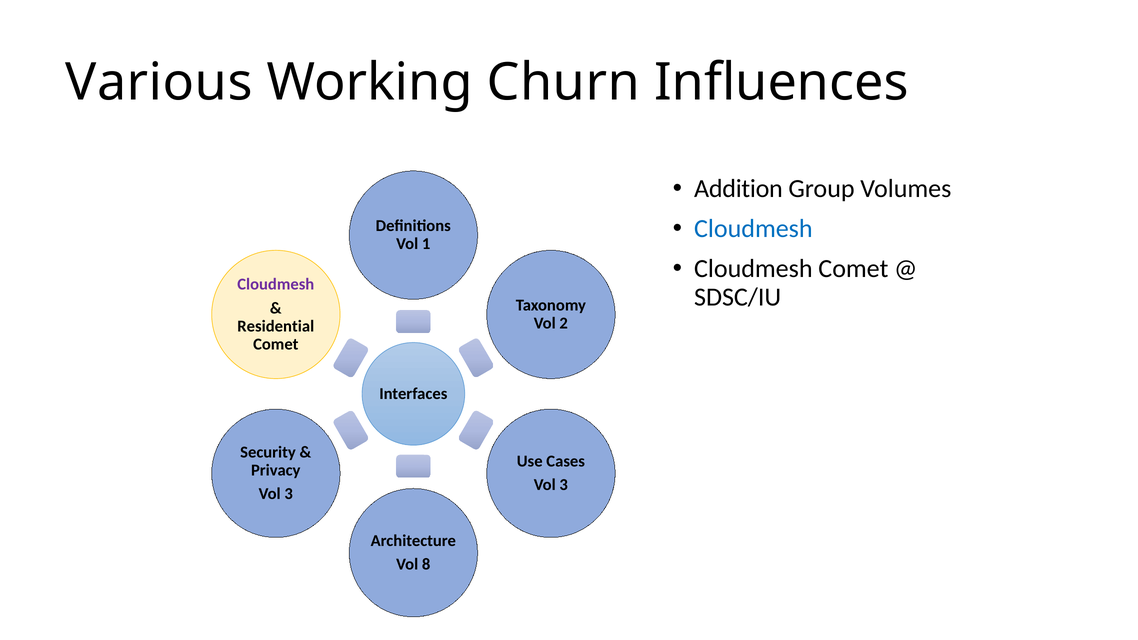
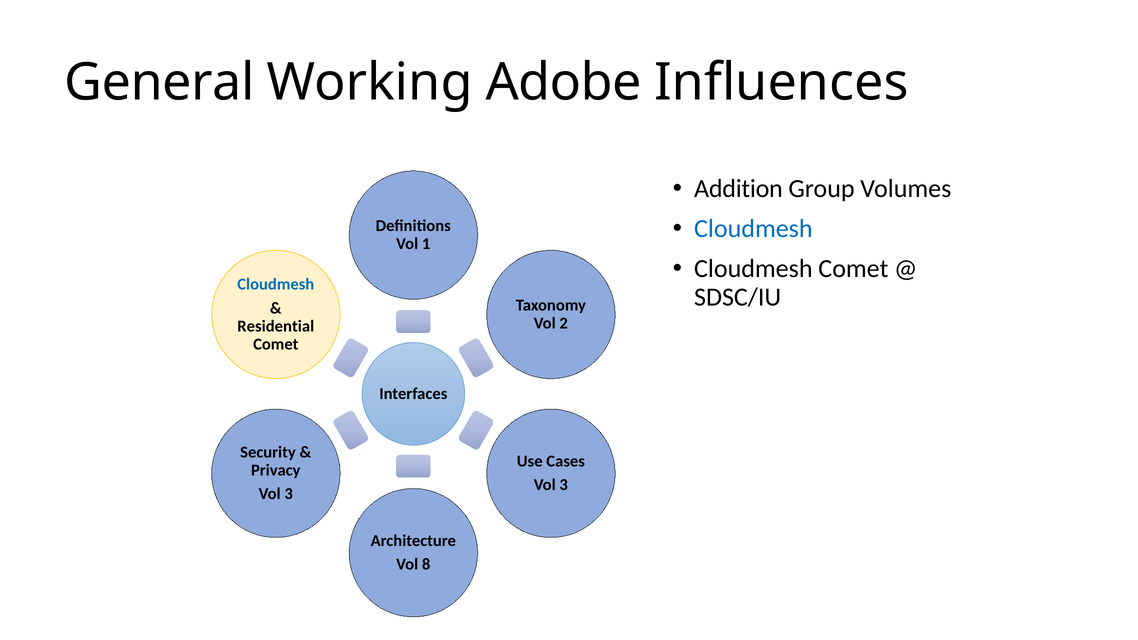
Various: Various -> General (159, 82)
Churn: Churn -> Adobe (564, 82)
Cloudmesh colour: purple -> blue (276, 285)
